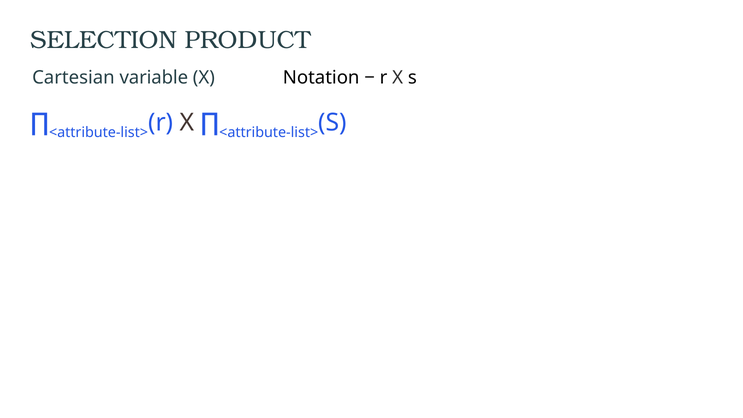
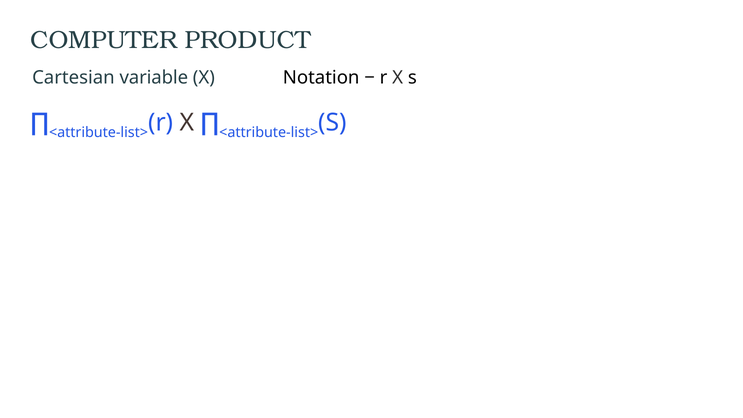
SELECTION: SELECTION -> COMPUTER (104, 40)
